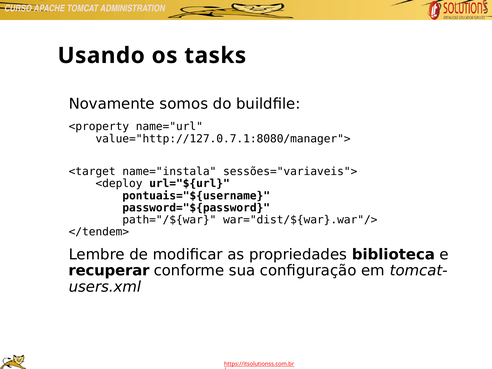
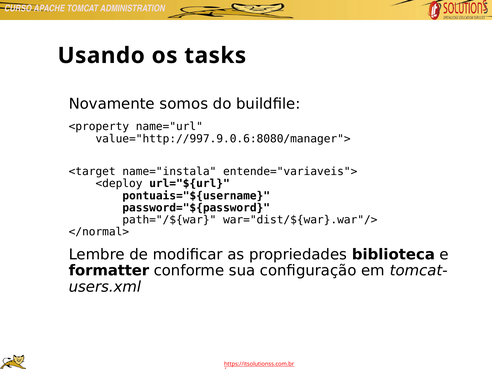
value="http://127.0.7.1:8080/manager">: value="http://127.0.7.1:8080/manager"> -> value="http://997.9.0.6:8080/manager"> (223, 139)
sessões="variaveis">: sessões="variaveis"> -> entende="variaveis"> (290, 172)
</tendem>: </tendem> -> </normal> (99, 232)
recuperar: recuperar -> formatter (109, 271)
